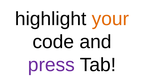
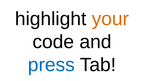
press colour: purple -> blue (51, 65)
